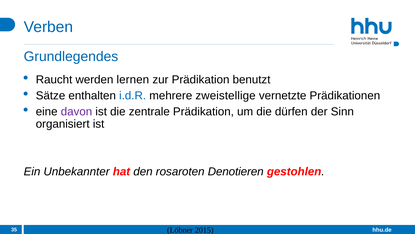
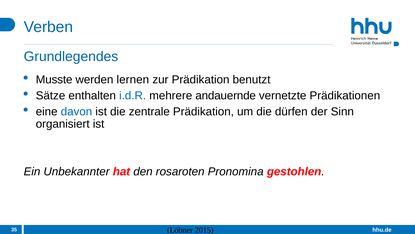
Raucht: Raucht -> Musste (54, 80)
zweistellige: zweistellige -> andauernde (226, 95)
davon colour: purple -> blue (76, 111)
Denotieren: Denotieren -> Pronomina (236, 172)
